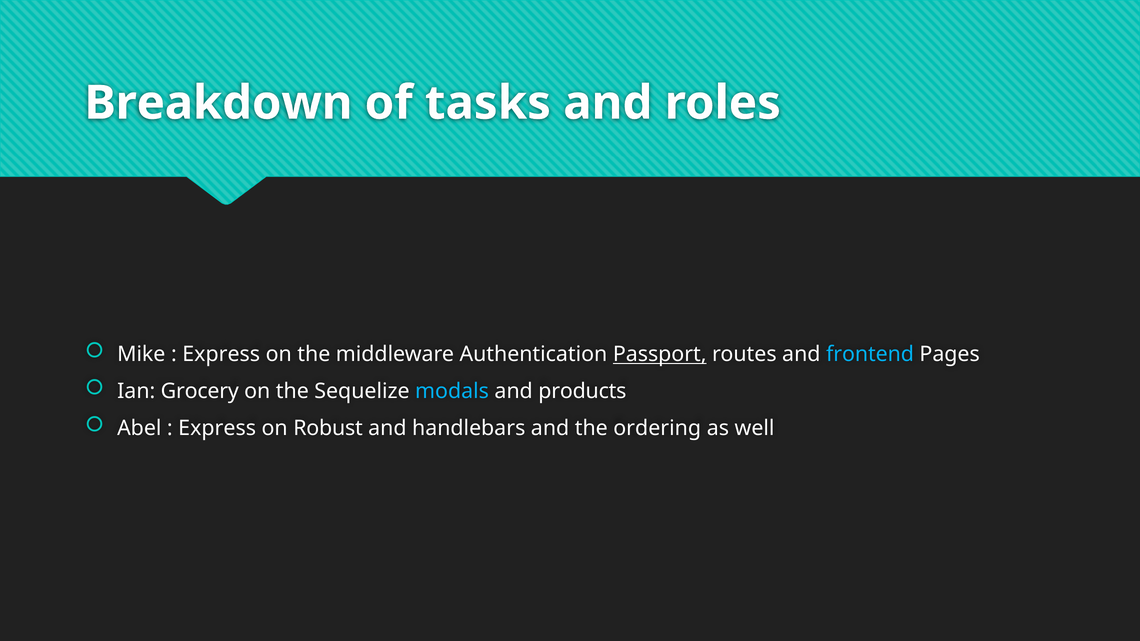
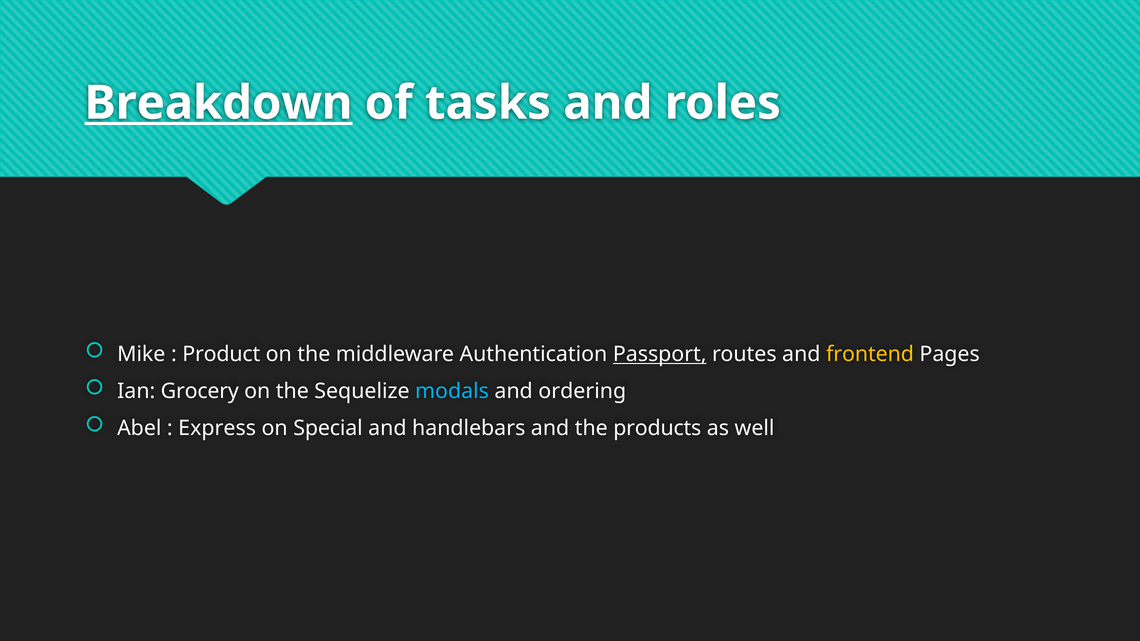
Breakdown underline: none -> present (218, 103)
Express: Express -> Product (221, 354)
frontend colour: light blue -> yellow (870, 354)
products: products -> ordering (582, 391)
Robust: Robust -> Special (328, 429)
ordering: ordering -> products (657, 429)
